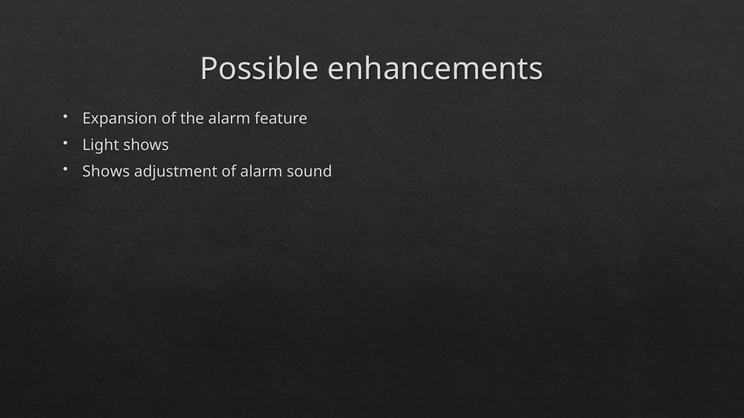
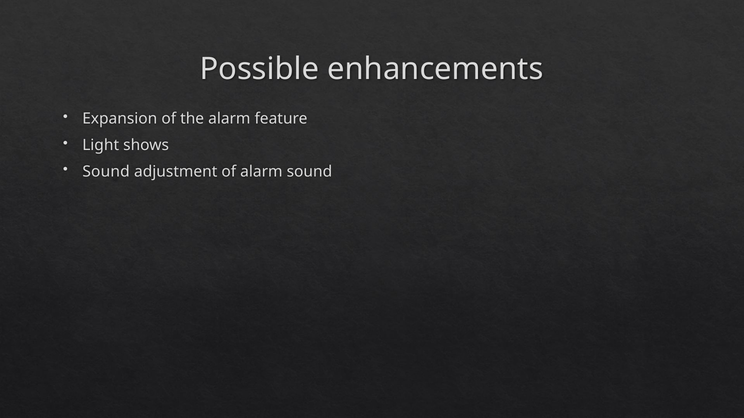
Shows: Shows -> Sound (106, 172)
